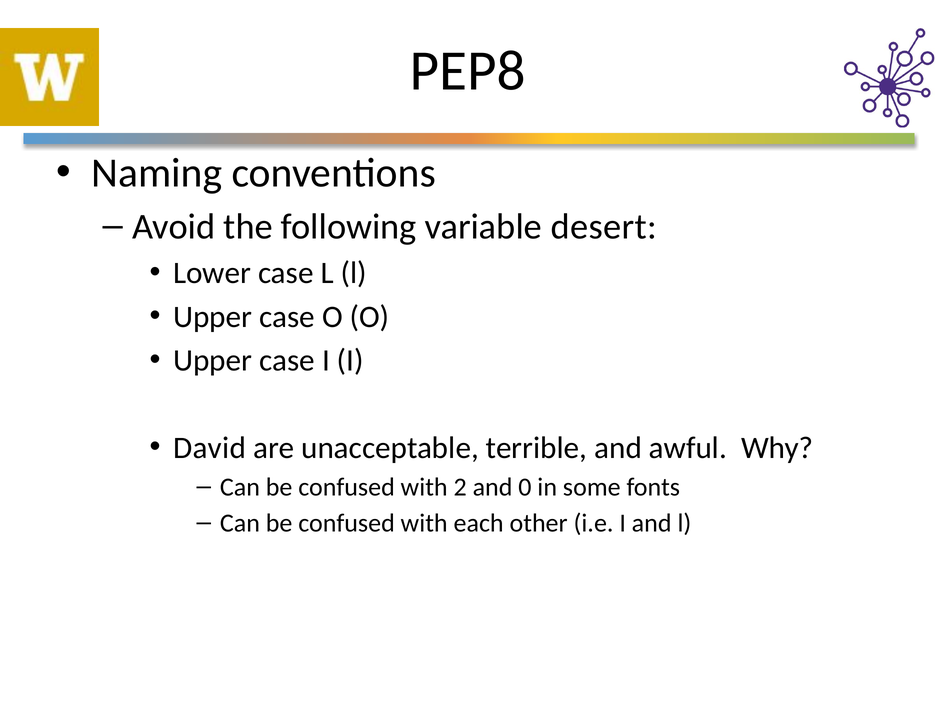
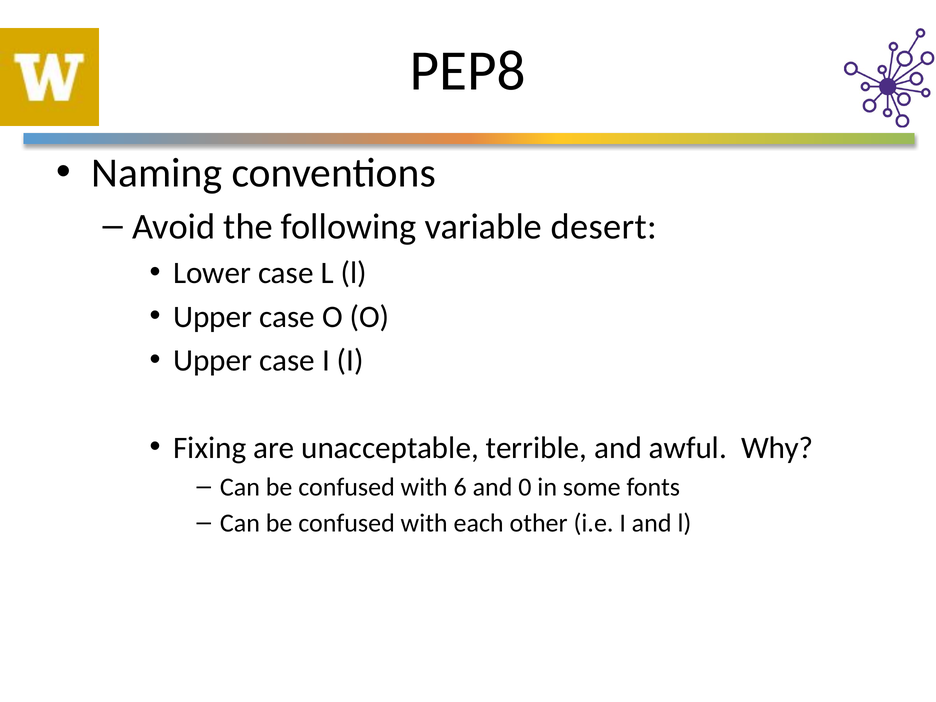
David: David -> Fixing (210, 448)
2: 2 -> 6 (460, 487)
